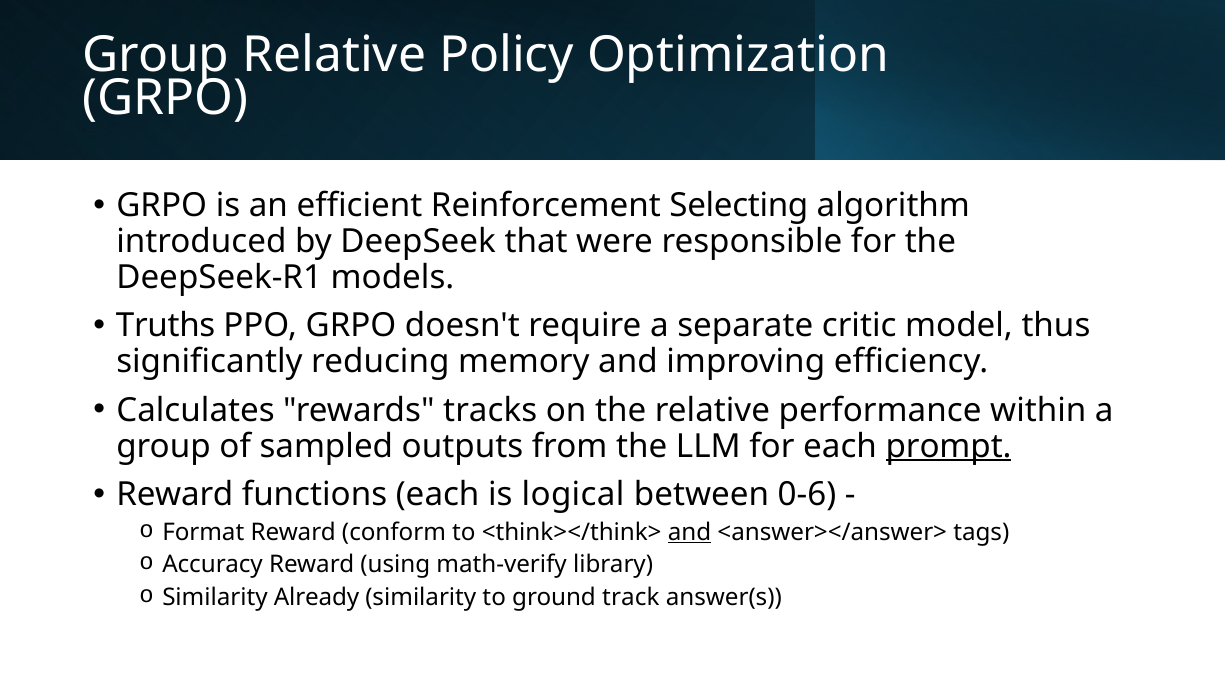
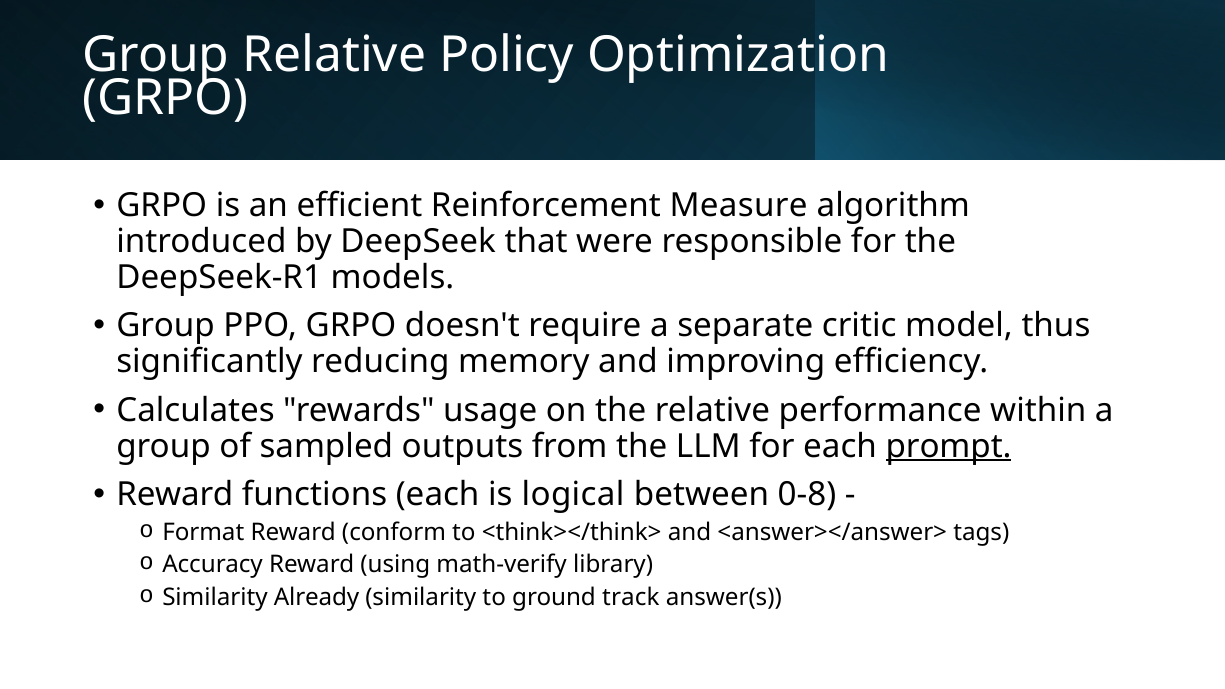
Selecting: Selecting -> Measure (739, 206)
Truths: Truths -> Group (166, 326)
tracks: tracks -> usage (490, 410)
0-6: 0-6 -> 0-8 (807, 495)
and underline: present -> none (690, 532)
